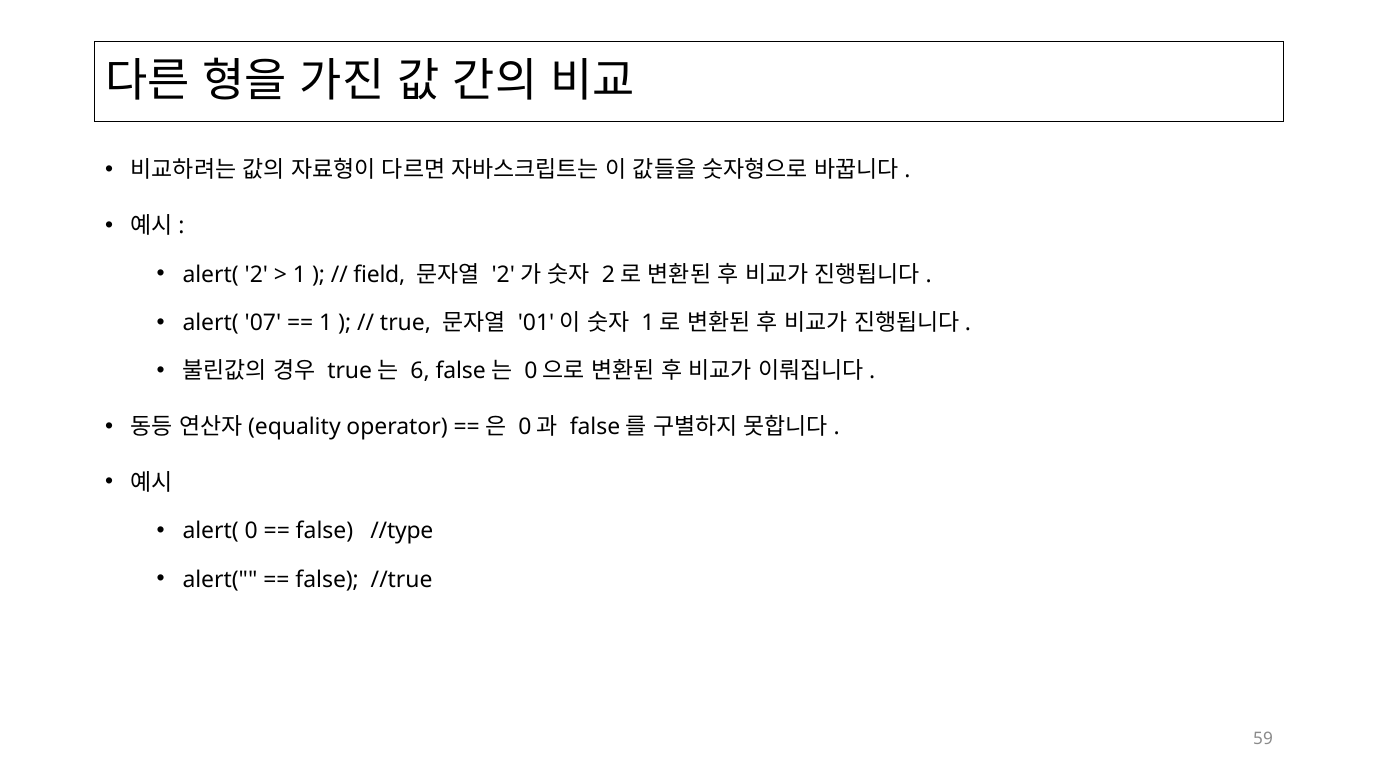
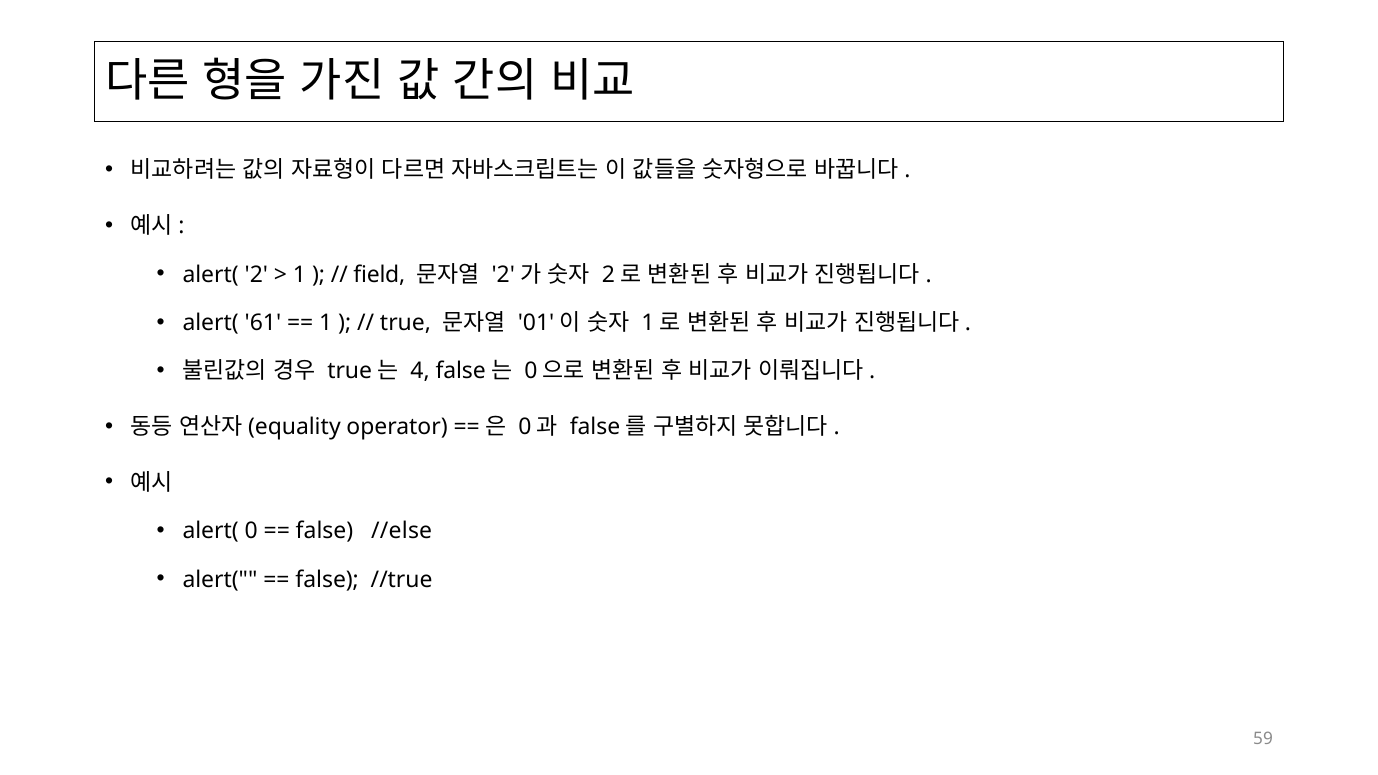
07: 07 -> 61 (263, 323)
6: 6 -> 4 (420, 371)
//type: //type -> //else (402, 531)
